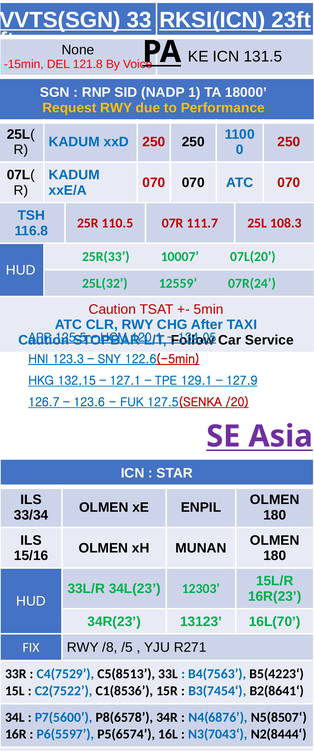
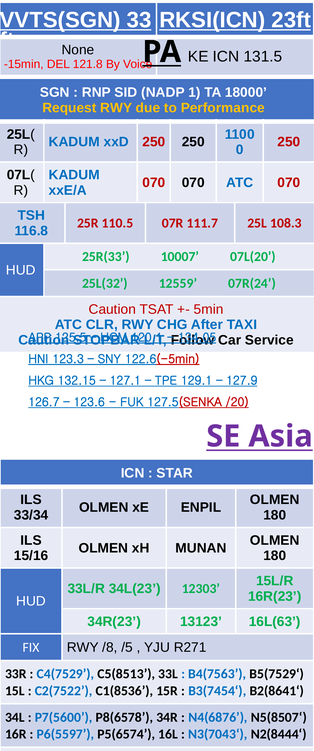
16L(70: 16L(70 -> 16L(63 (275, 622)
B5(4223‘: B5(4223‘ -> B5(7529‘ (277, 674)
